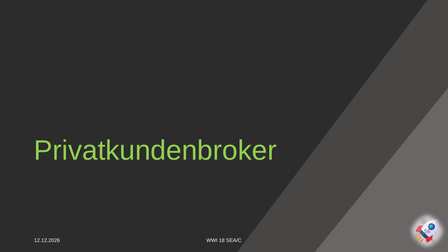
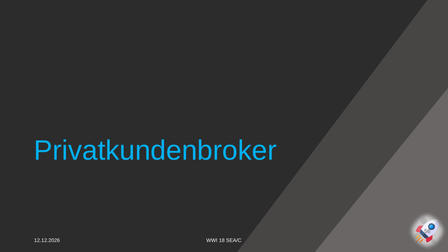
Privatkundenbroker colour: light green -> light blue (155, 151)
